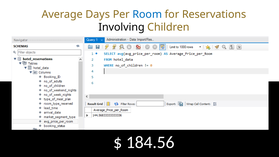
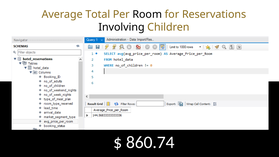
Days: Days -> Total (98, 14)
Room colour: blue -> black (147, 14)
184.56: 184.56 -> 860.74 (150, 142)
